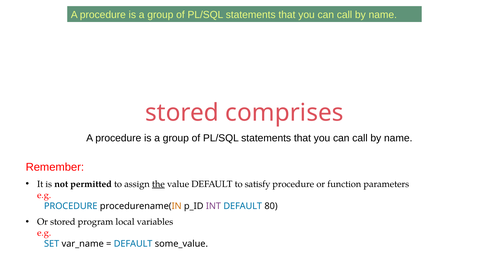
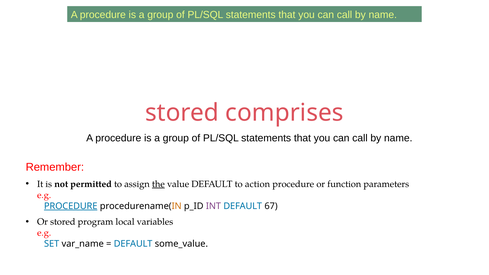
satisfy: satisfy -> action (257, 184)
PROCEDURE underline: none -> present (71, 206)
80: 80 -> 67 (271, 206)
